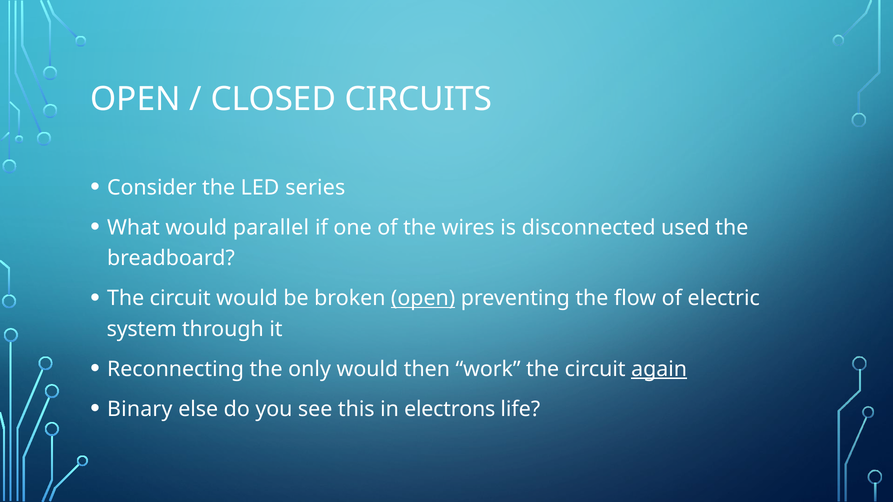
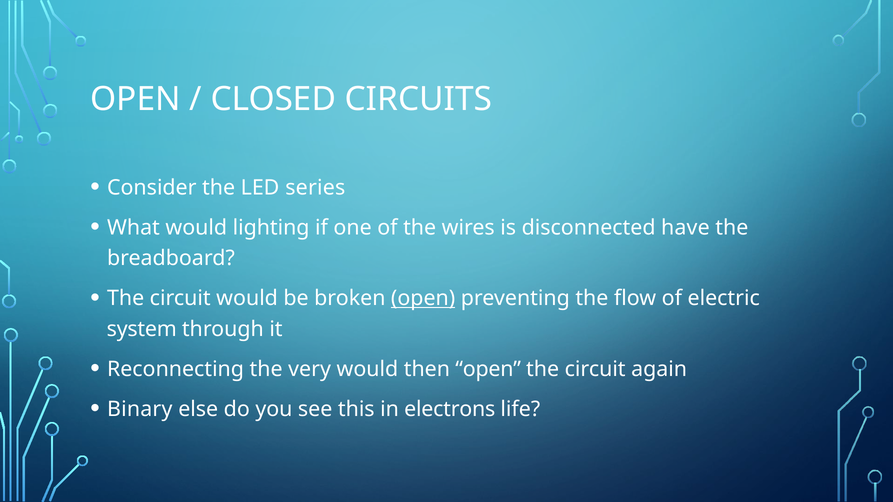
parallel: parallel -> lighting (271, 228)
used: used -> have (685, 228)
only: only -> very (310, 369)
then work: work -> open (488, 369)
again underline: present -> none (659, 369)
